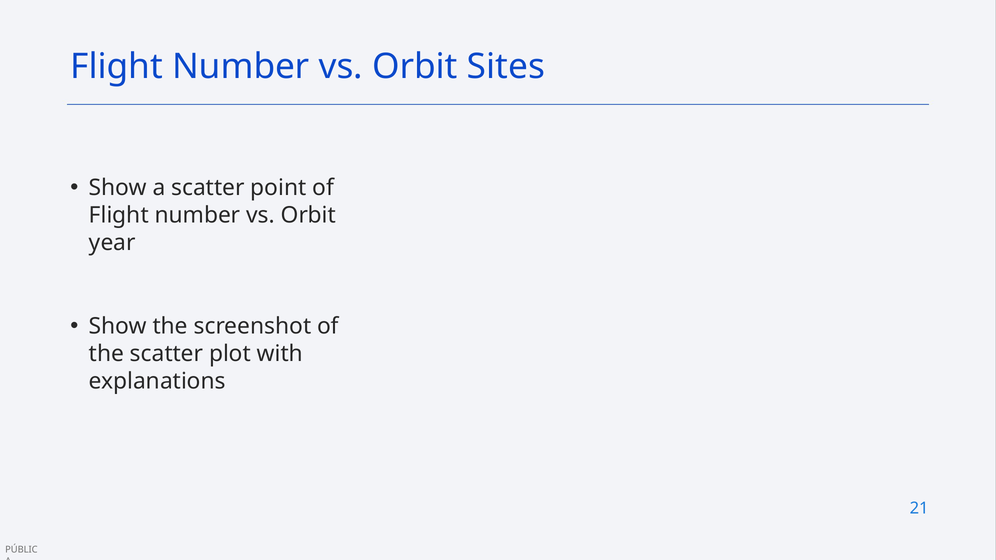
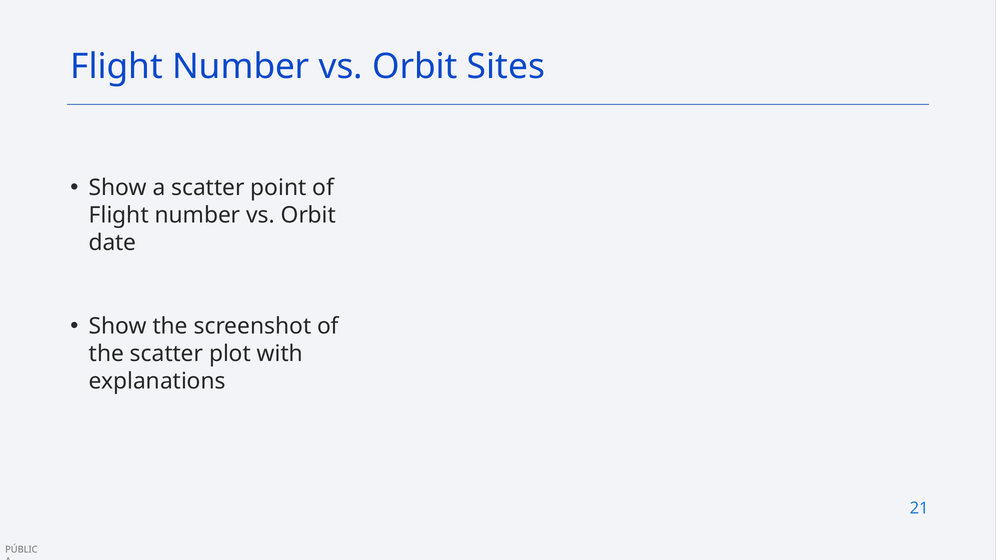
year: year -> date (112, 243)
